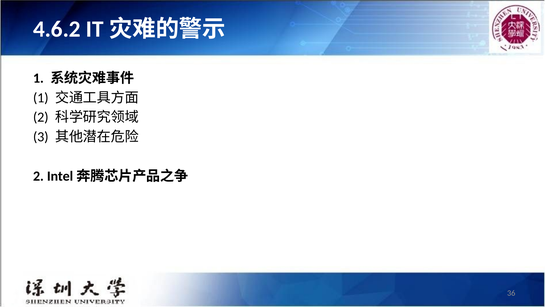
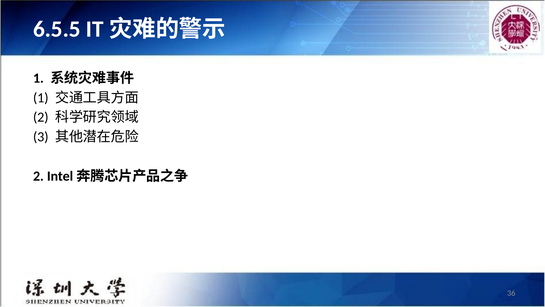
4.6.2: 4.6.2 -> 6.5.5 (57, 29)
